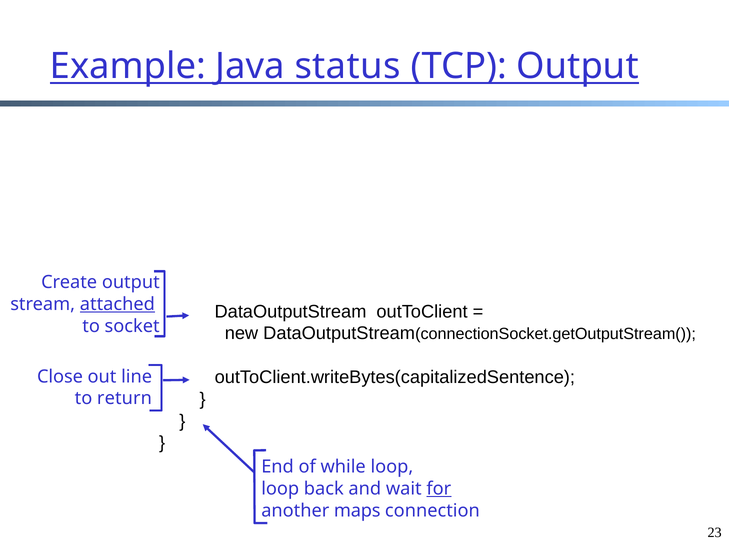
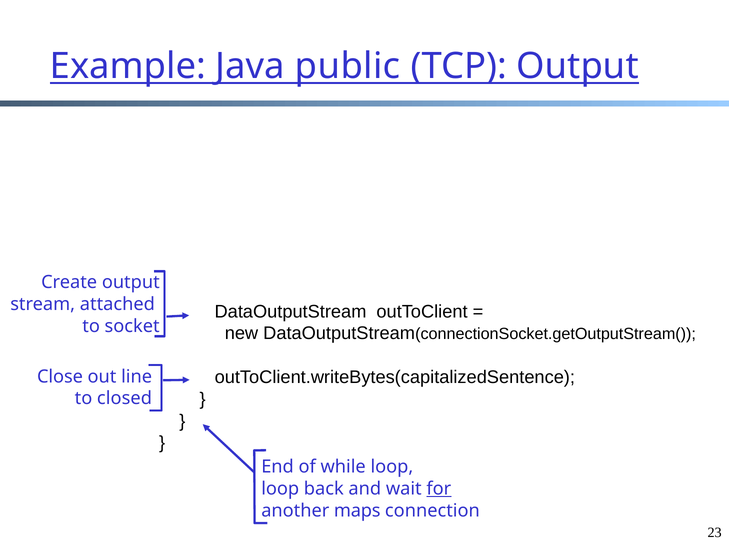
status: status -> public (348, 66)
attached underline: present -> none (117, 304)
return: return -> closed (125, 398)
